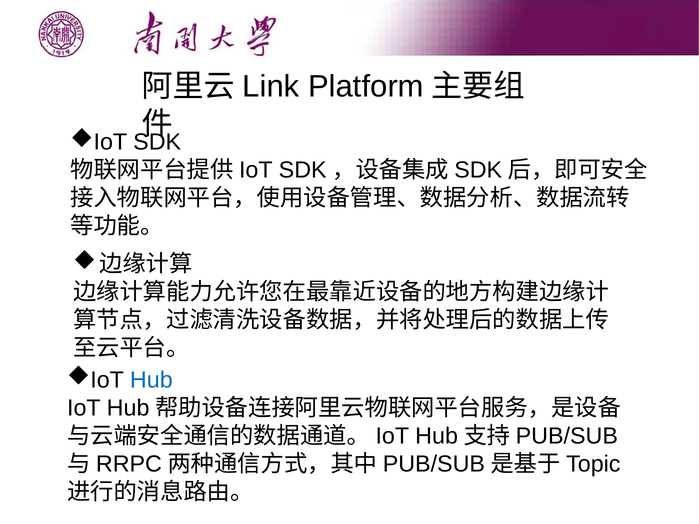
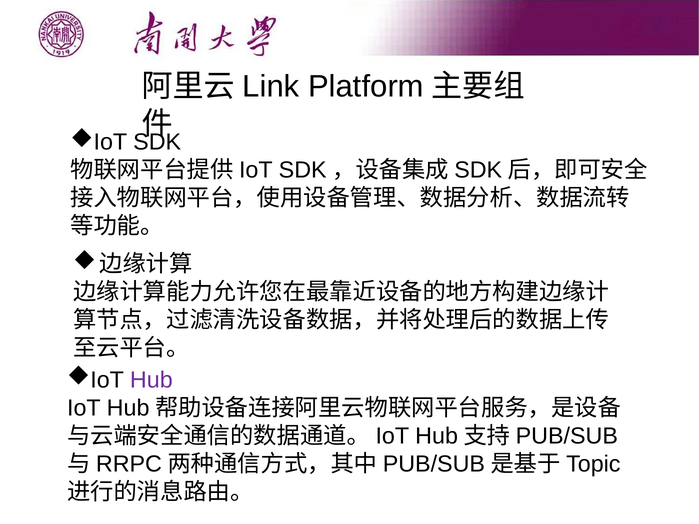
Hub colour: blue -> purple (151, 380)
